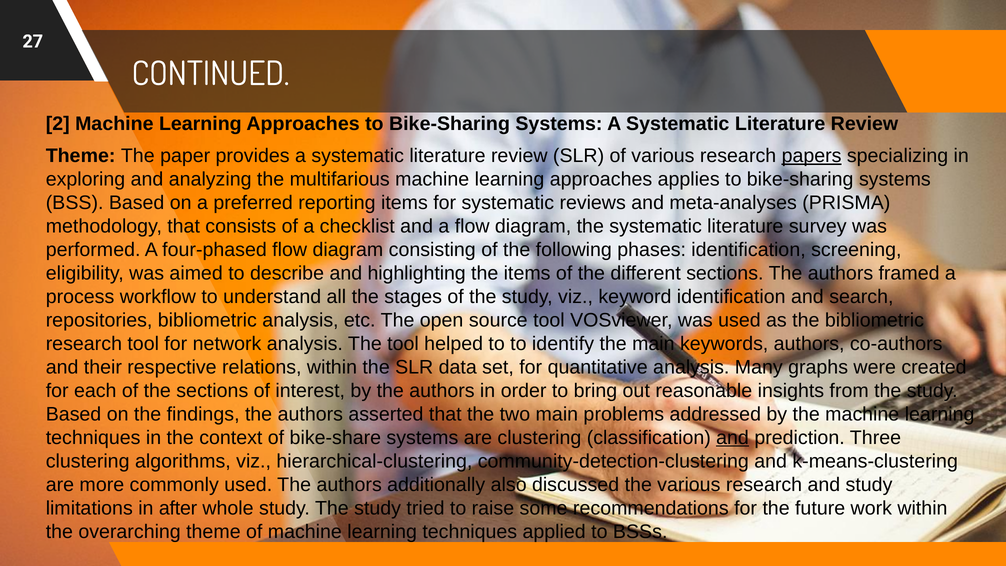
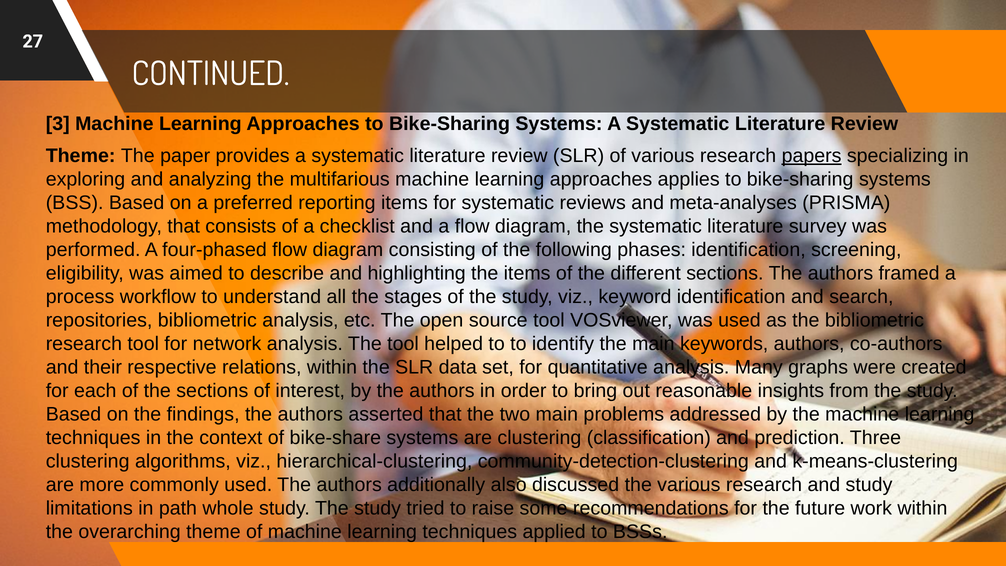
2: 2 -> 3 (58, 124)
and underline: present -> none (733, 438)
after: after -> path (178, 508)
